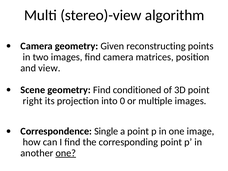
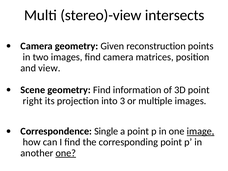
algorithm: algorithm -> intersects (175, 15)
reconstructing: reconstructing -> reconstruction (156, 46)
conditioned: conditioned -> information (137, 90)
0: 0 -> 3 (122, 101)
image underline: none -> present (201, 131)
